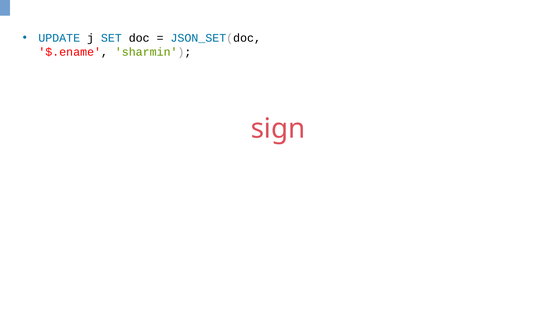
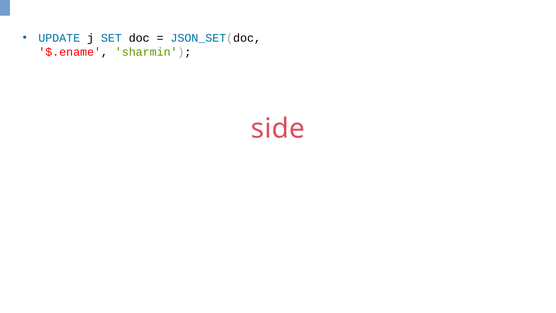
sign: sign -> side (278, 128)
